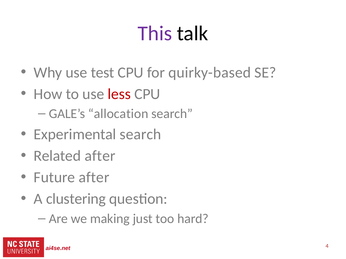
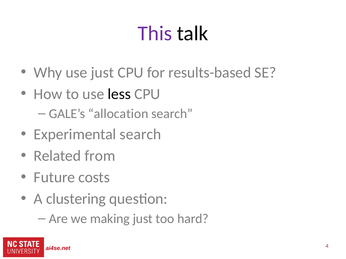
use test: test -> just (102, 73)
quirky-based: quirky-based -> results-based (210, 73)
less colour: red -> black (119, 94)
Related after: after -> from (100, 156)
Future after: after -> costs (94, 178)
